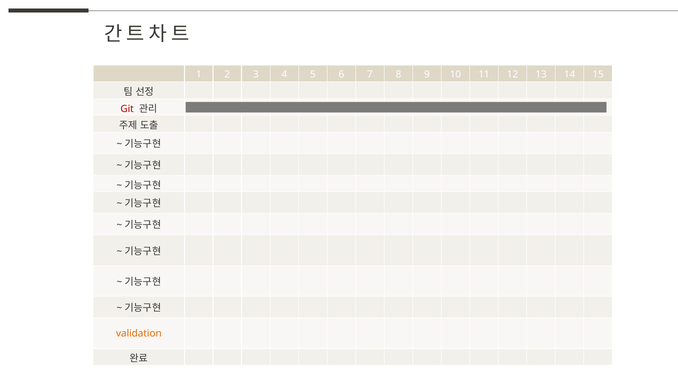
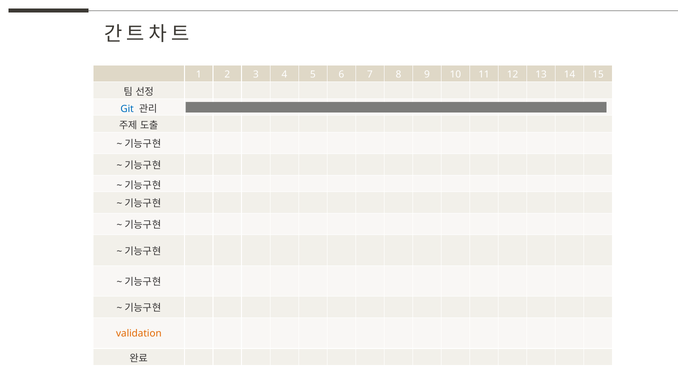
Git colour: red -> blue (127, 109)
